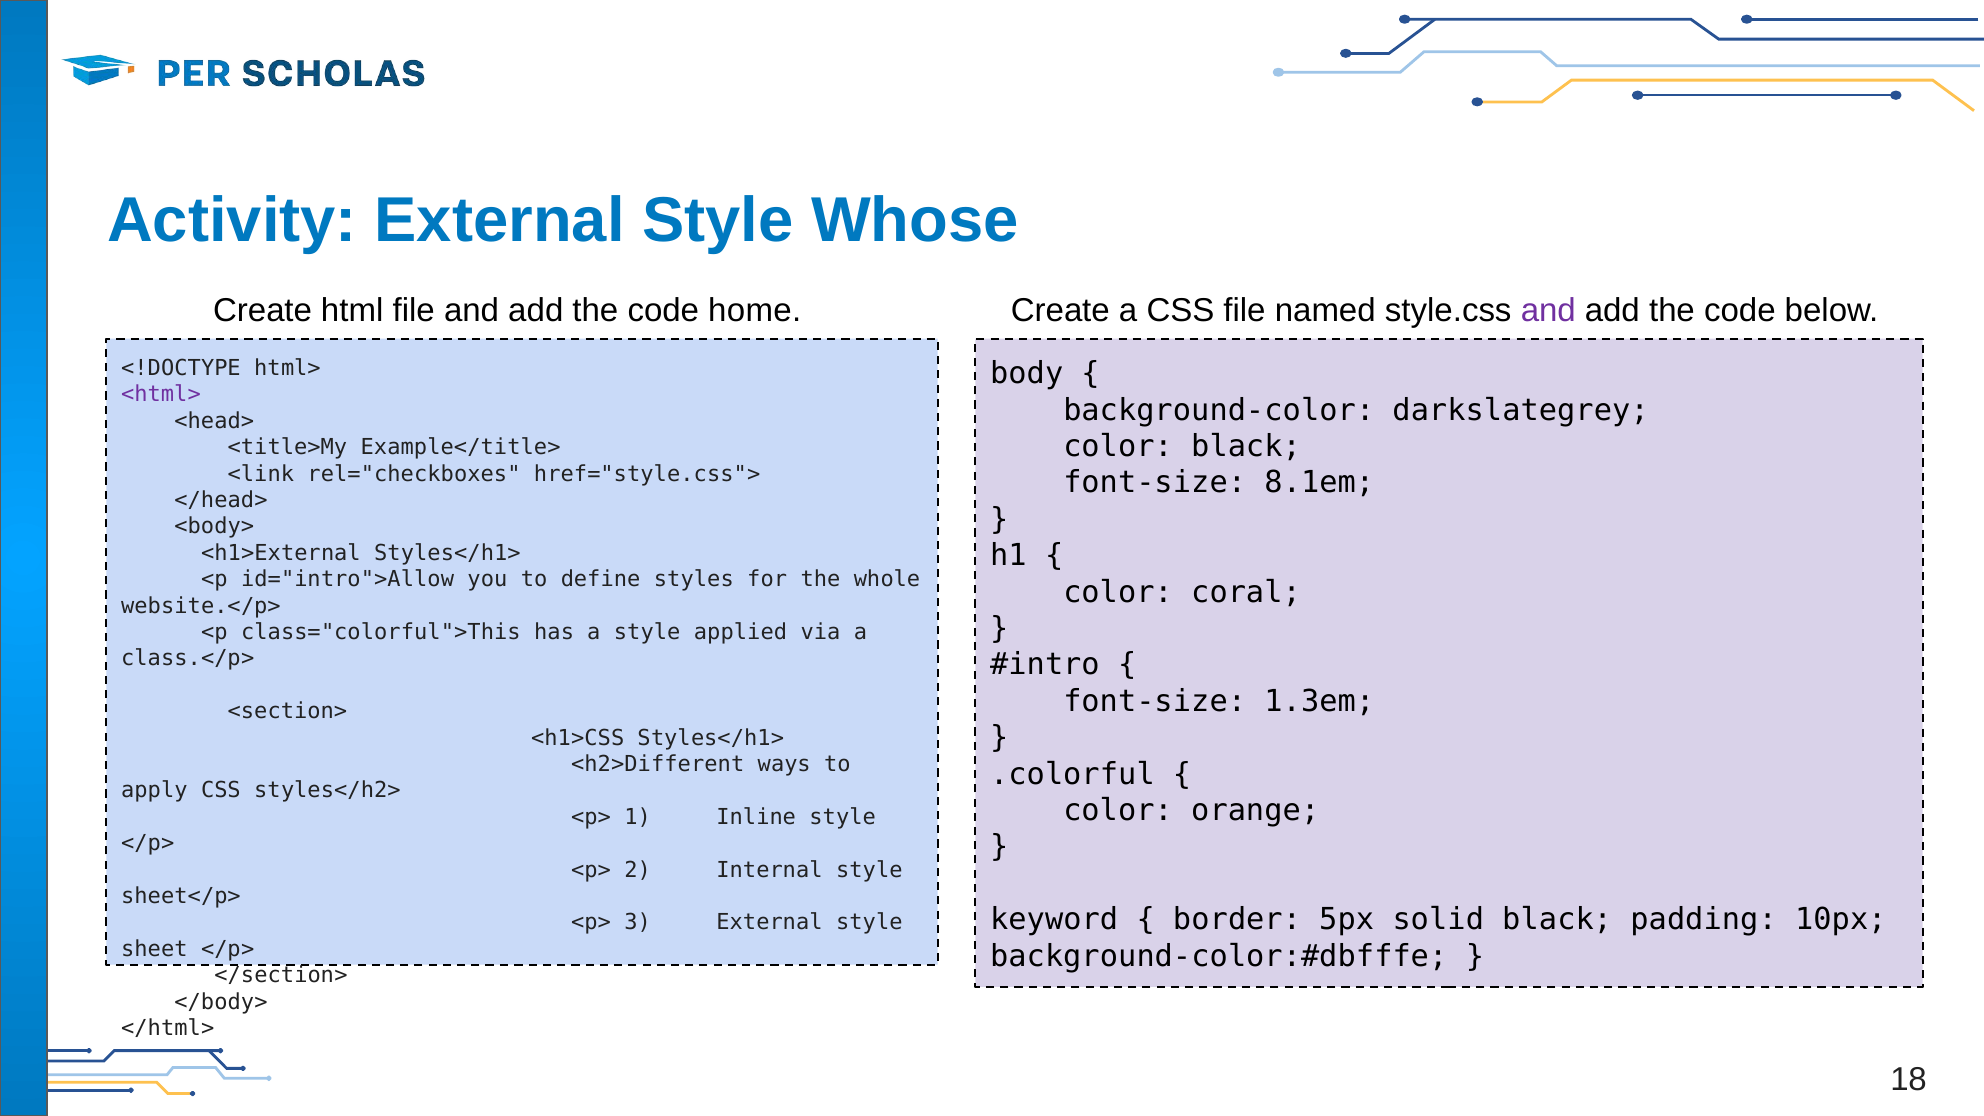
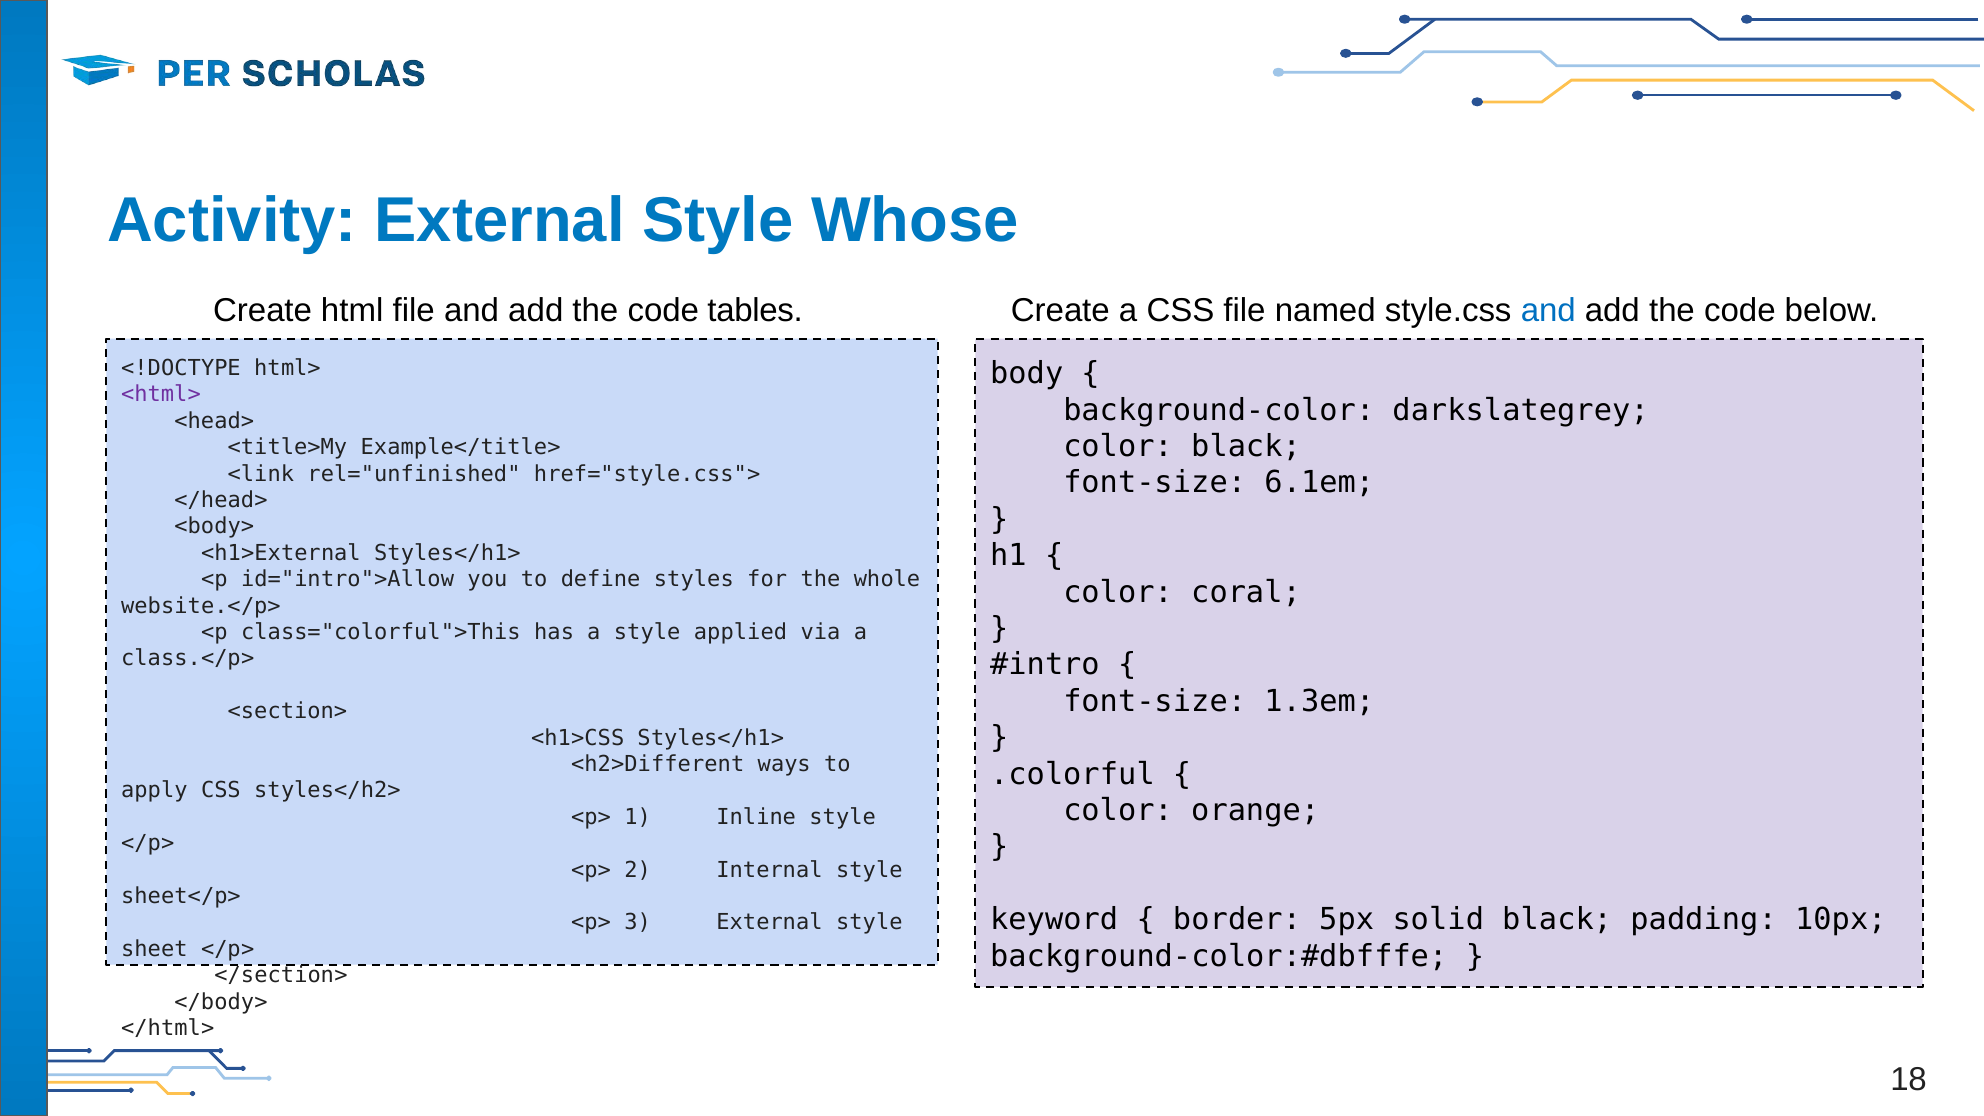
home: home -> tables (755, 310)
and colour: purple -> blue (1548, 310)
rel="checkboxes: rel="checkboxes -> rel="unfinished (414, 474)
8.1em: 8.1em -> 6.1em (1319, 483)
